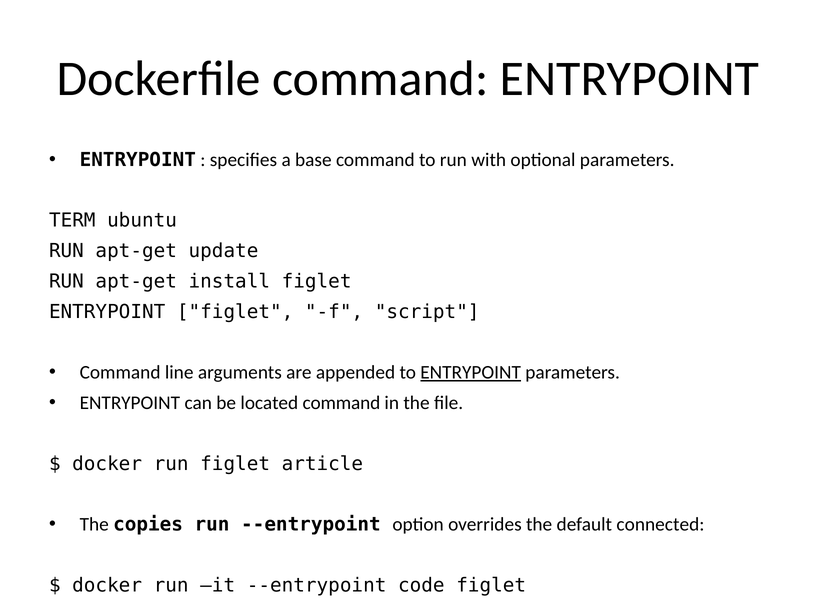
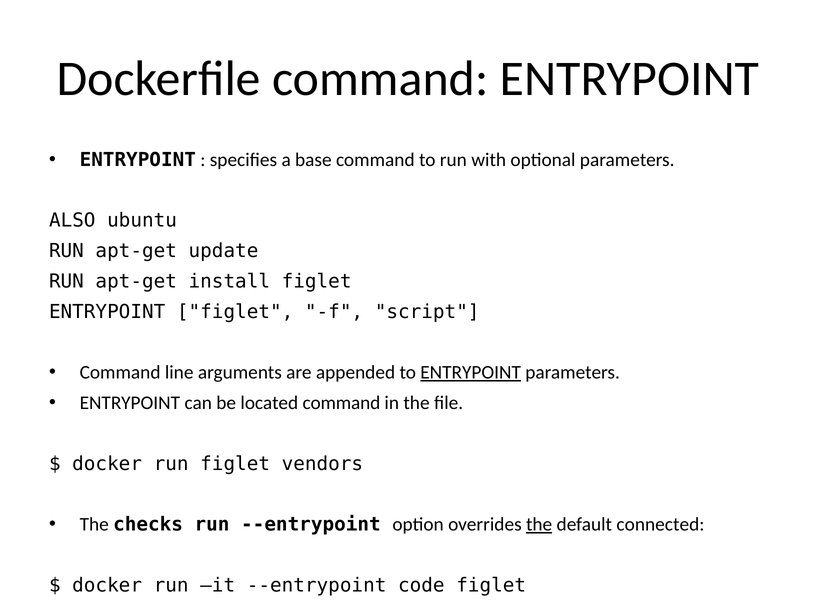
TERM: TERM -> ALSO (72, 221)
article: article -> vendors (322, 464)
copies: copies -> checks (148, 525)
the underline: none -> present (539, 525)
